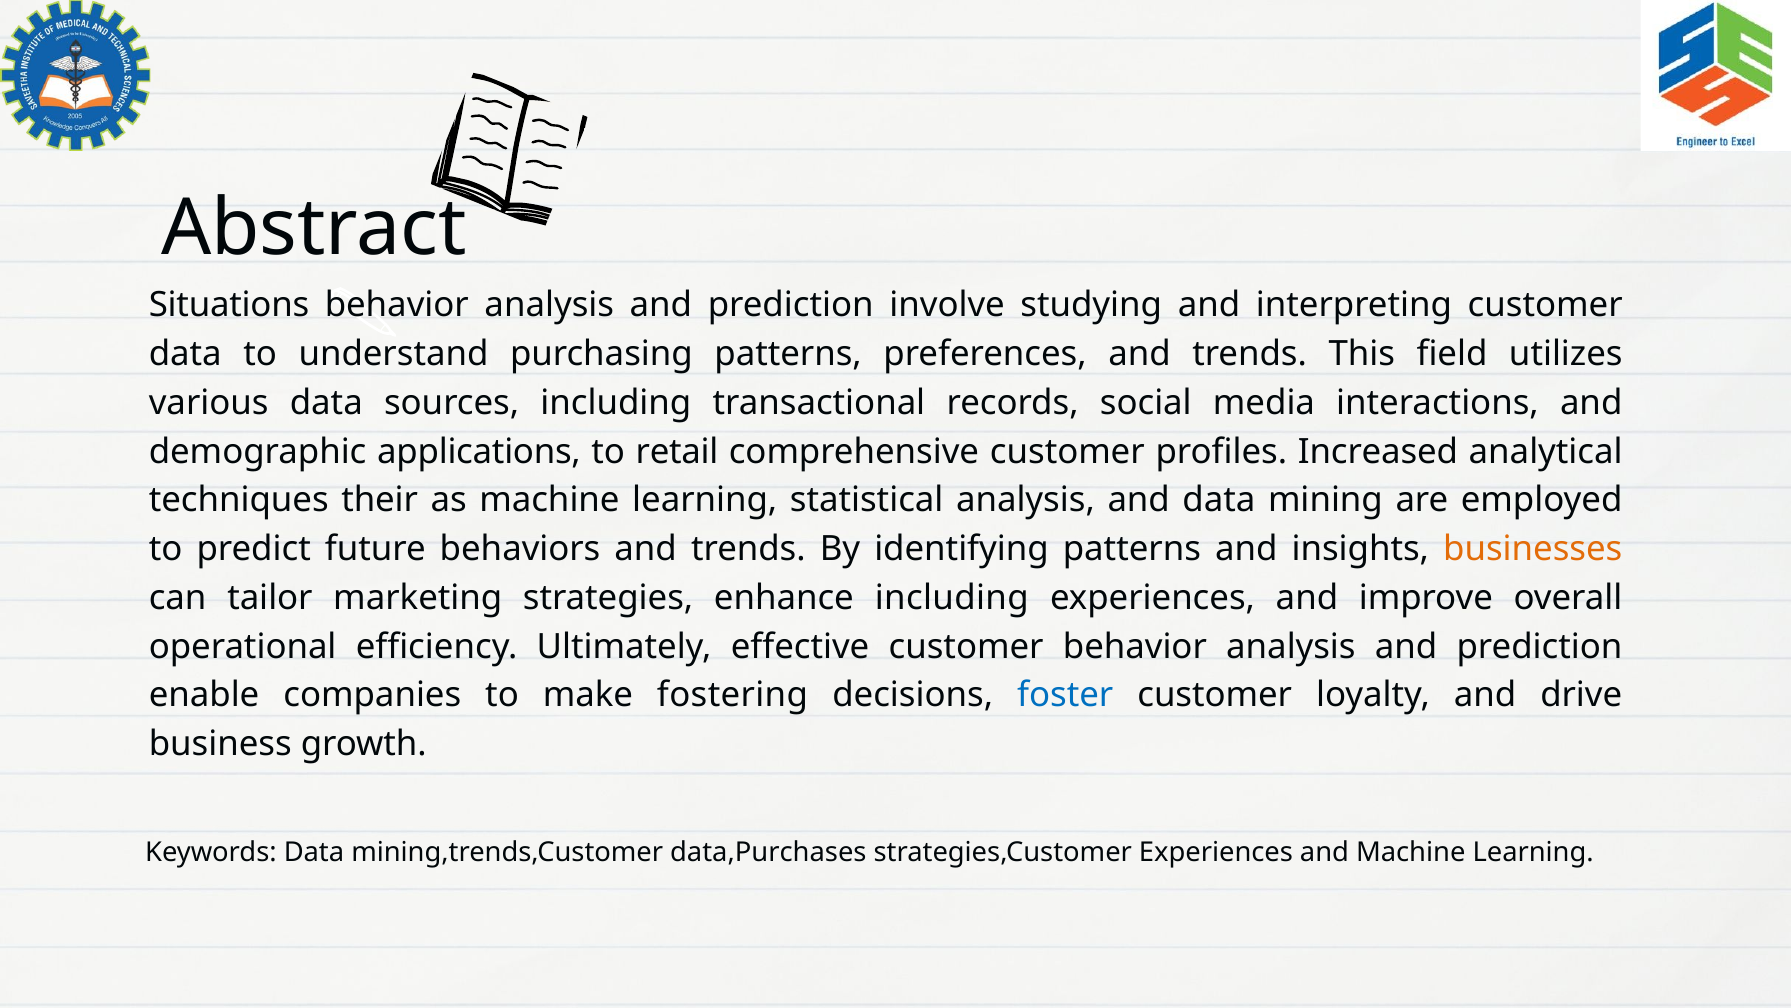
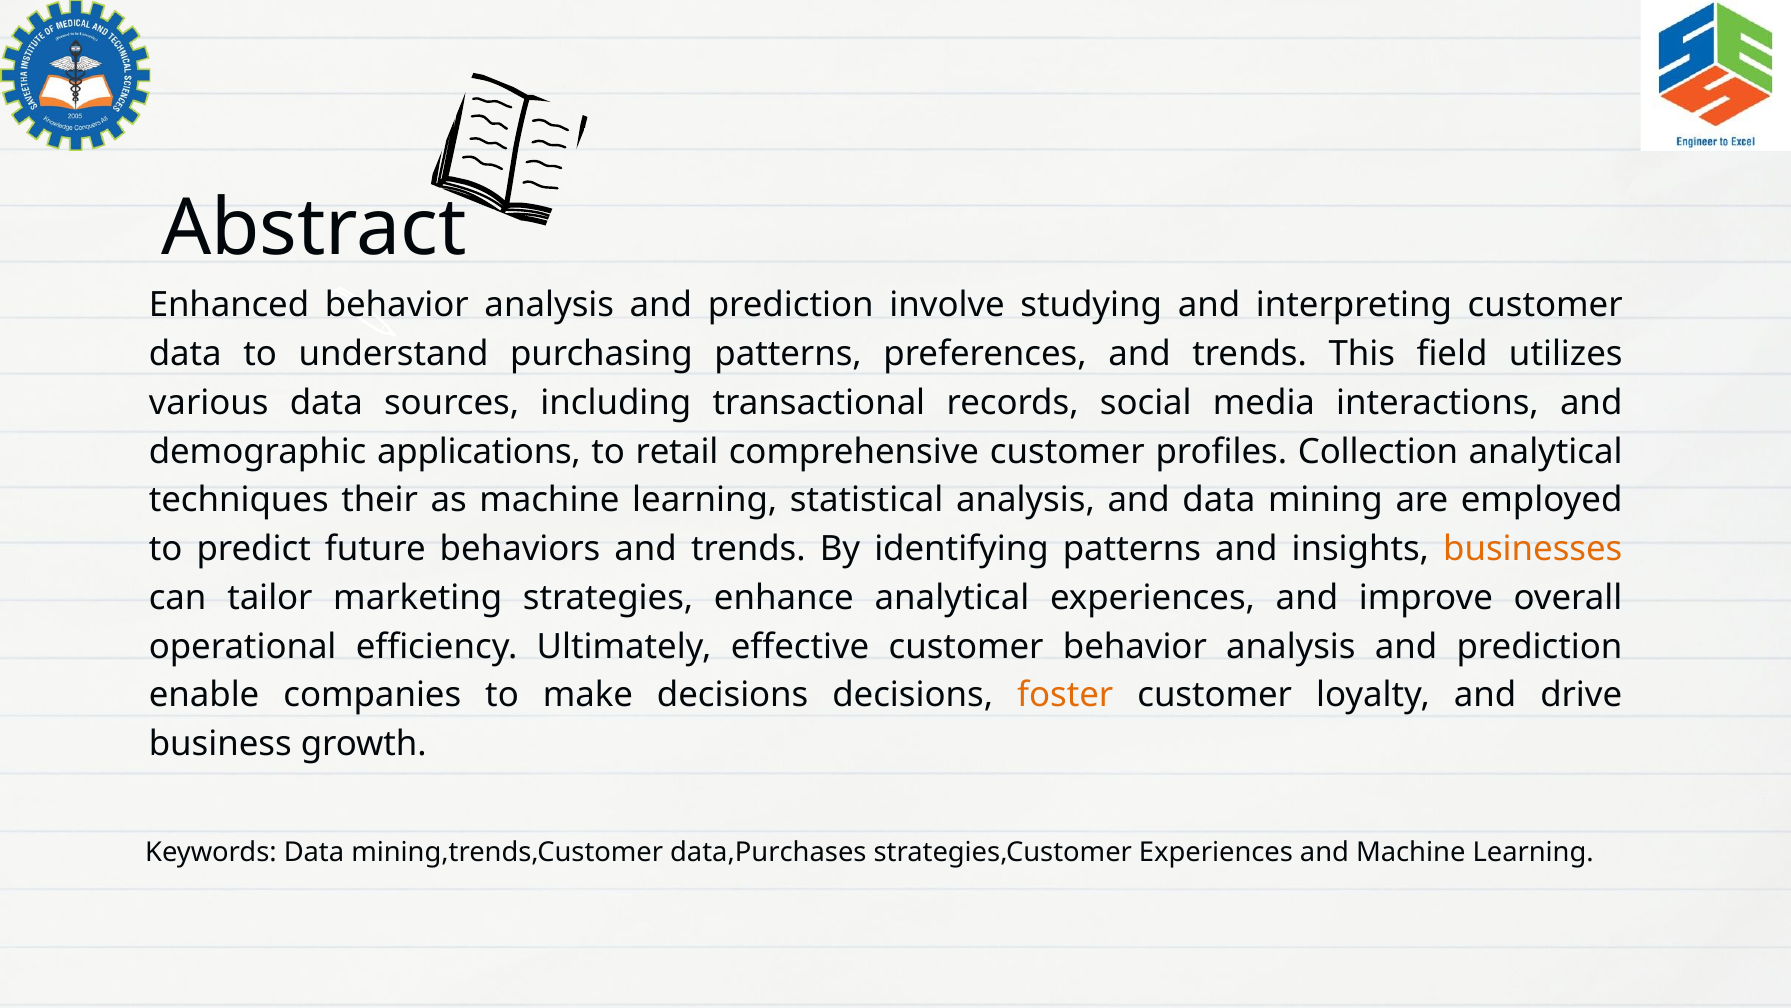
Situations: Situations -> Enhanced (229, 305)
Increased: Increased -> Collection (1378, 451)
enhance including: including -> analytical (952, 597)
make fostering: fostering -> decisions (733, 695)
foster colour: blue -> orange (1065, 695)
